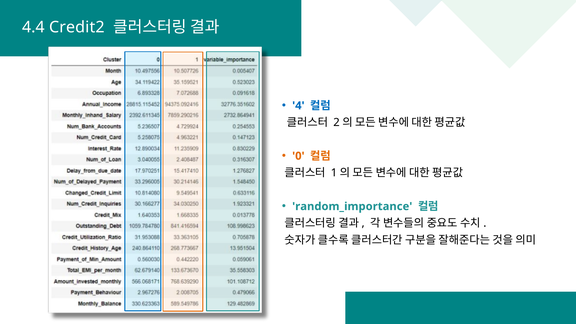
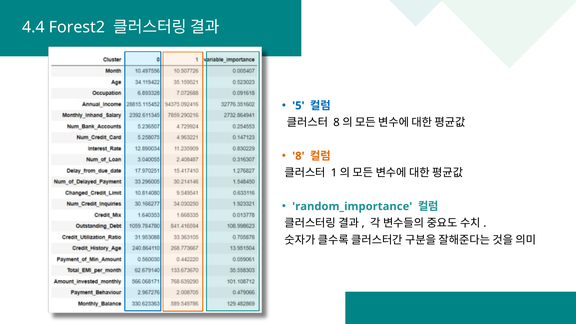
Credit2: Credit2 -> Forest2 (77, 27)
4: 4 -> 5 (298, 106)
2: 2 -> 8 (336, 122)
0: 0 -> 8 (298, 156)
